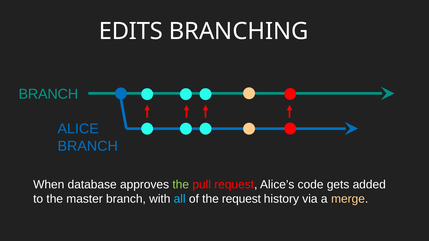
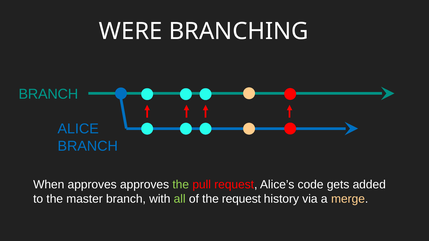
EDITS: EDITS -> WERE (131, 31)
When database: database -> approves (92, 185)
all colour: light blue -> light green (180, 199)
